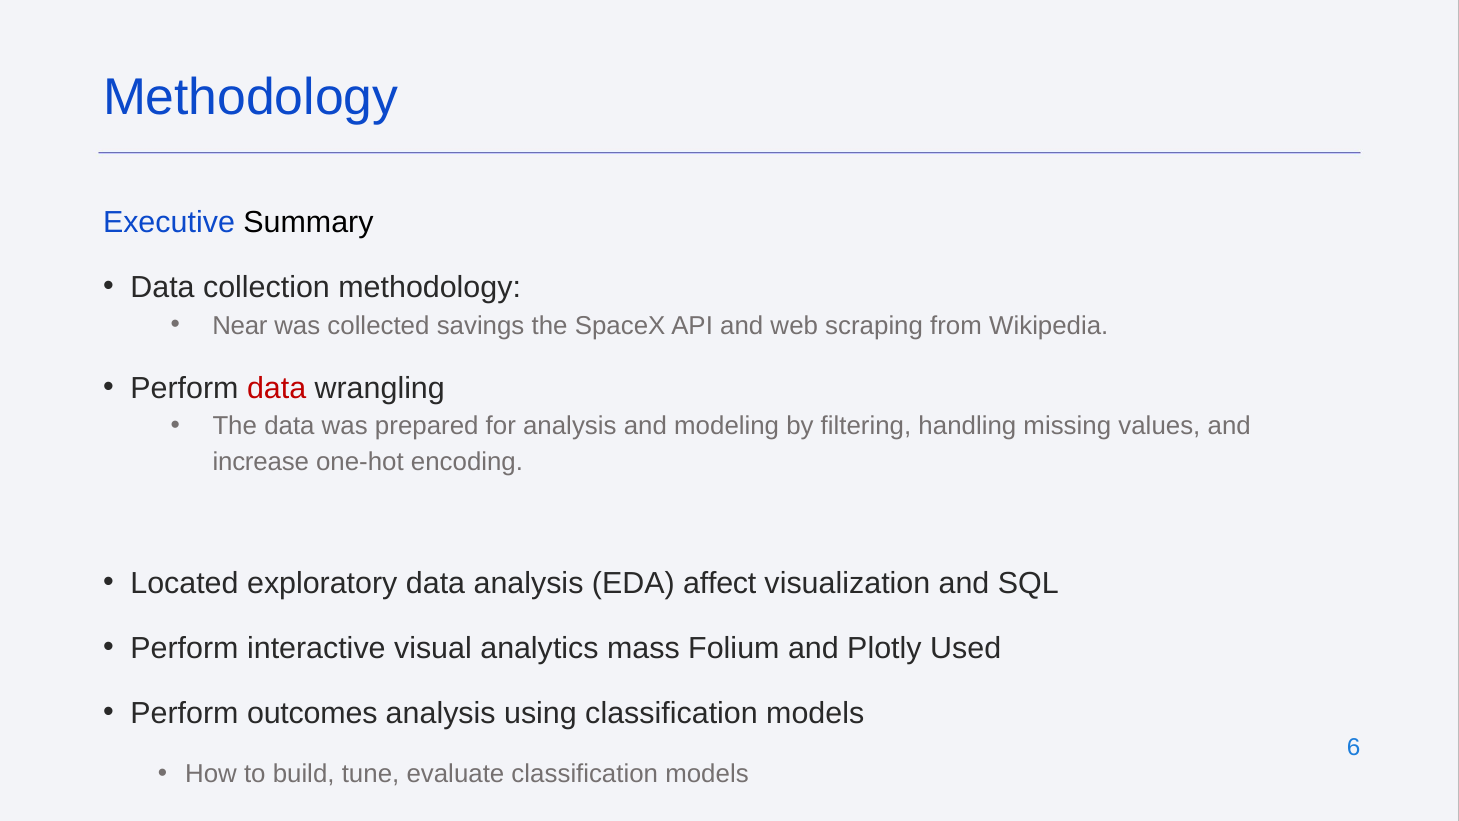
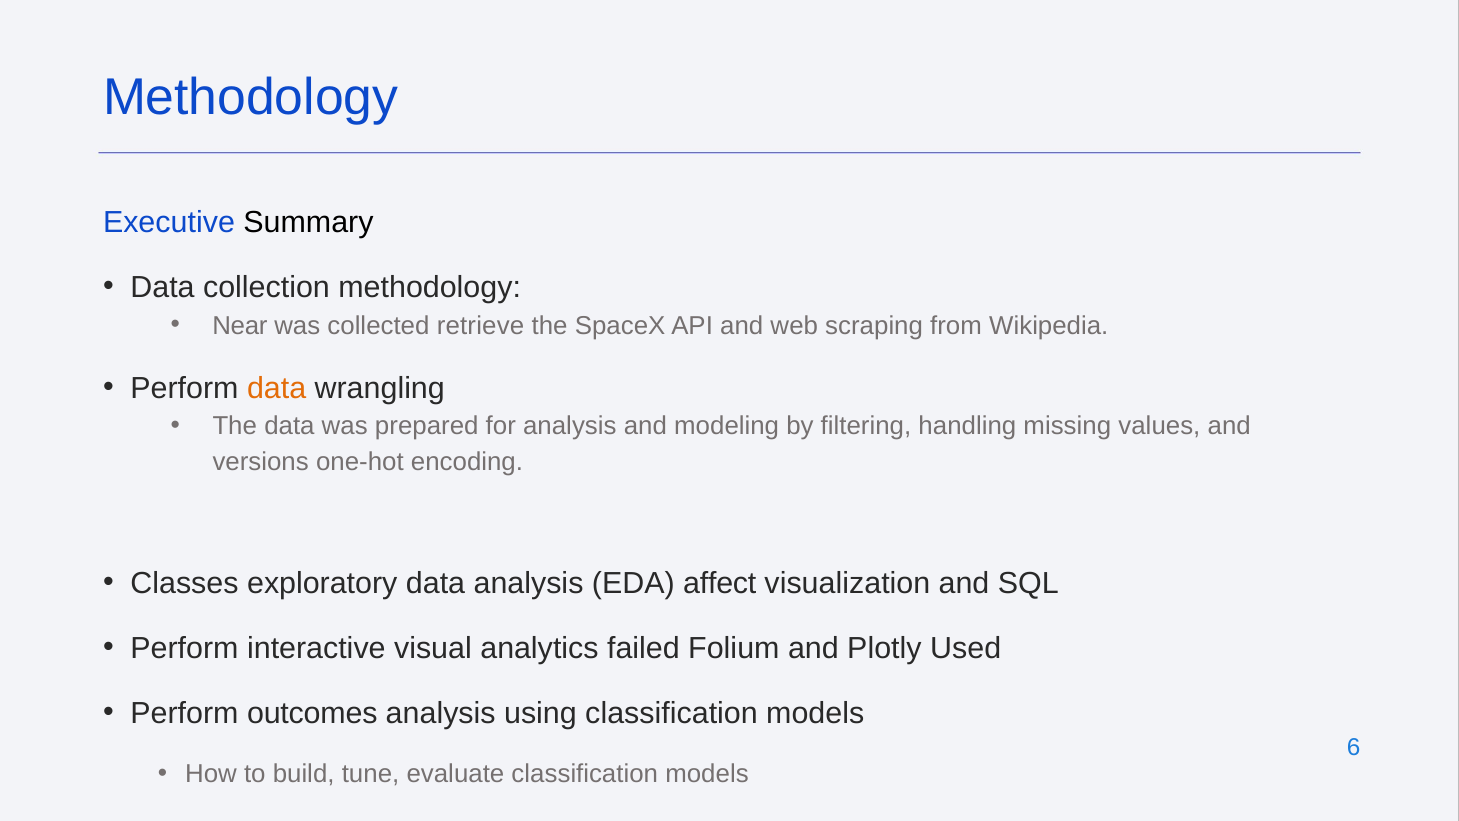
savings: savings -> retrieve (481, 325)
data colour: red -> orange (277, 388)
increase: increase -> versions (261, 462)
Located: Located -> Classes (184, 583)
mass: mass -> failed (643, 648)
